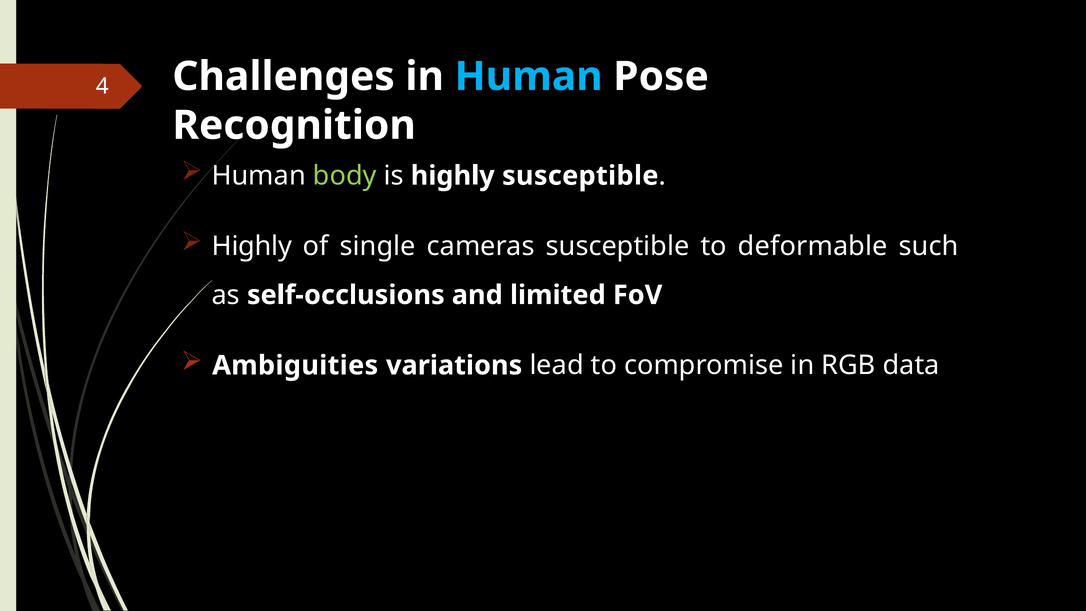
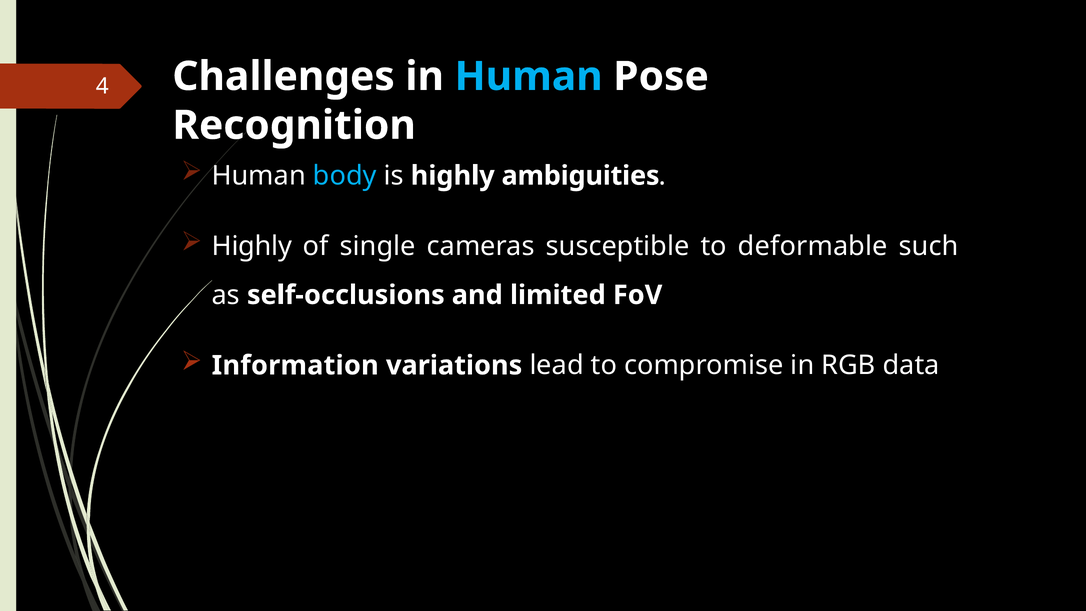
body colour: light green -> light blue (345, 176)
highly susceptible: susceptible -> ambiguities (581, 176)
Ambiguities: Ambiguities -> Information (295, 365)
